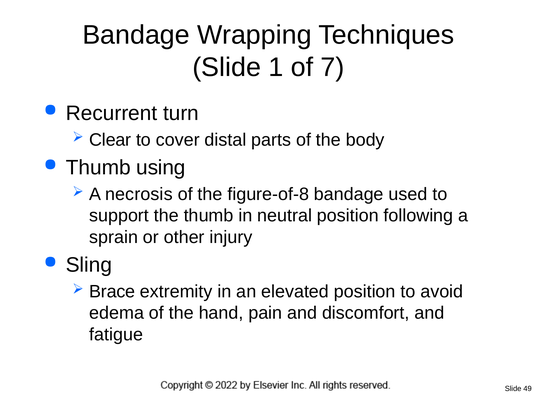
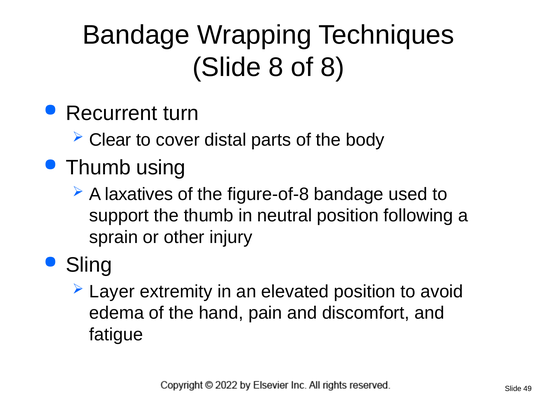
Slide 1: 1 -> 8 (276, 67)
of 7: 7 -> 8 (333, 67)
necrosis: necrosis -> laxatives (139, 194)
Brace: Brace -> Layer (112, 291)
